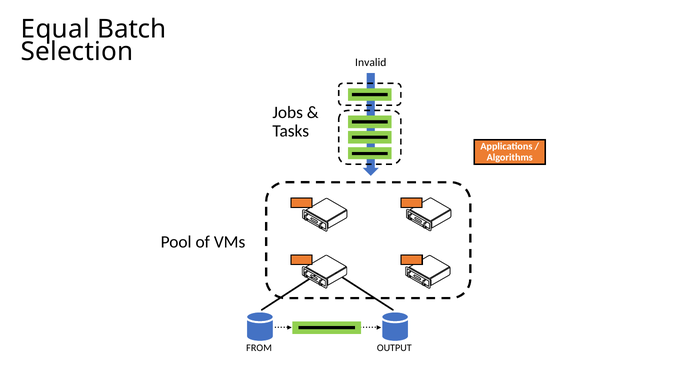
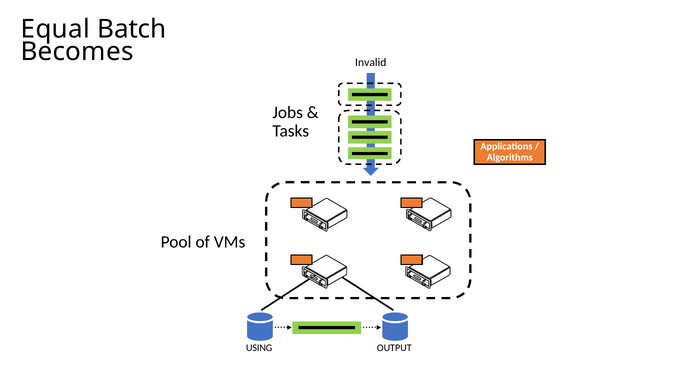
Selection: Selection -> Becomes (77, 51)
FROM: FROM -> USING (259, 348)
